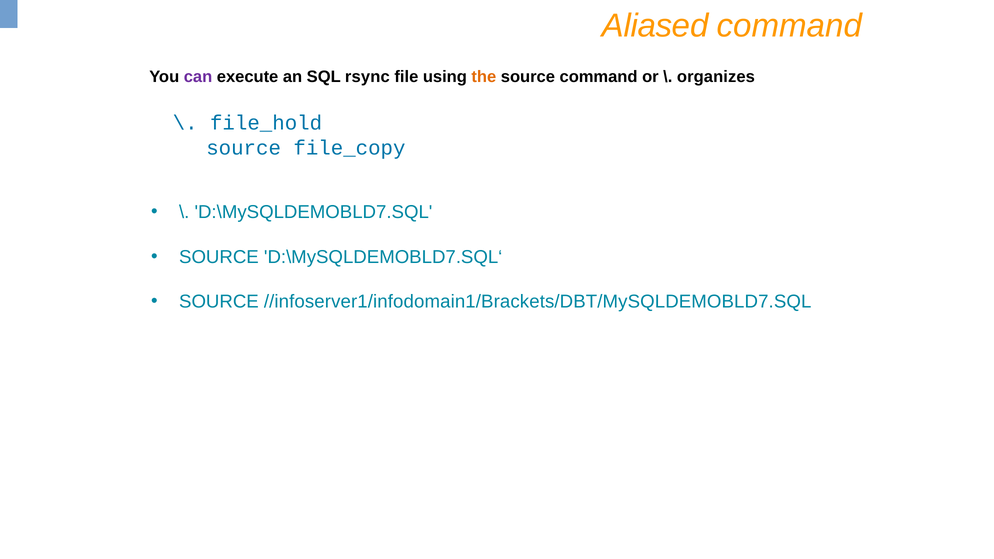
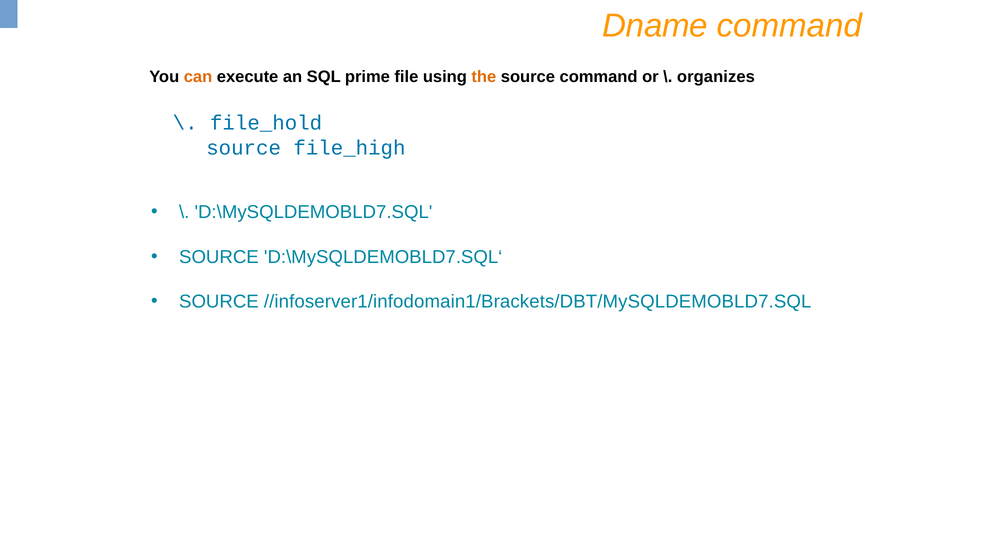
Aliased: Aliased -> Dname (655, 26)
can colour: purple -> orange (198, 77)
rsync: rsync -> prime (367, 77)
file_copy: file_copy -> file_high (349, 148)
